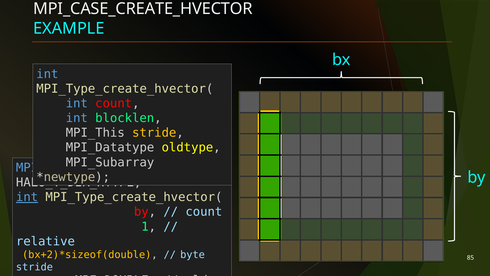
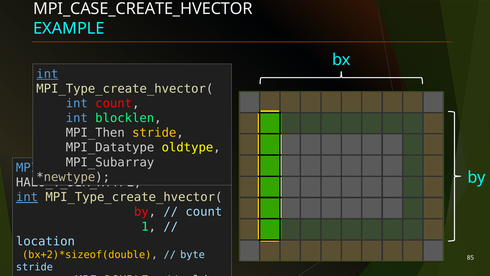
int underline: none -> present (47, 74)
MPI_This: MPI_This -> MPI_Then (95, 133)
relative: relative -> location (45, 241)
